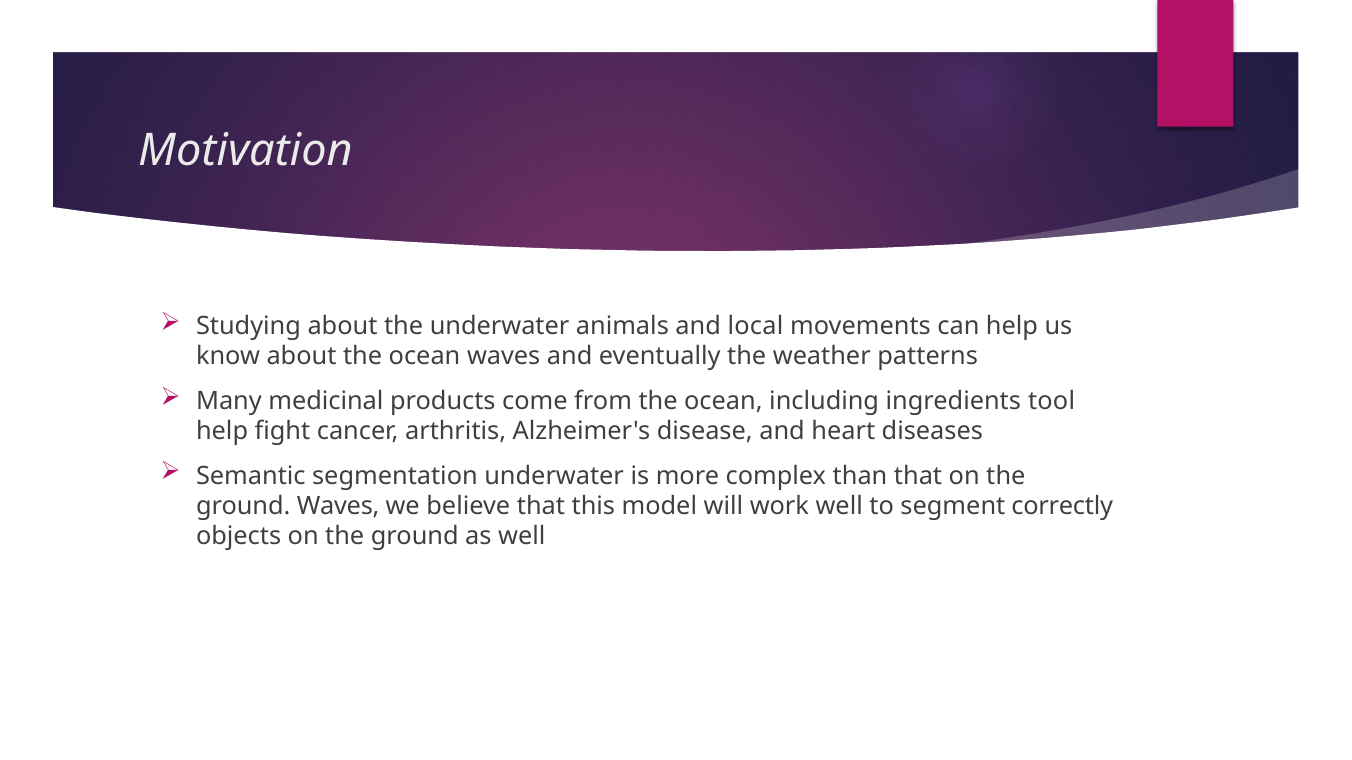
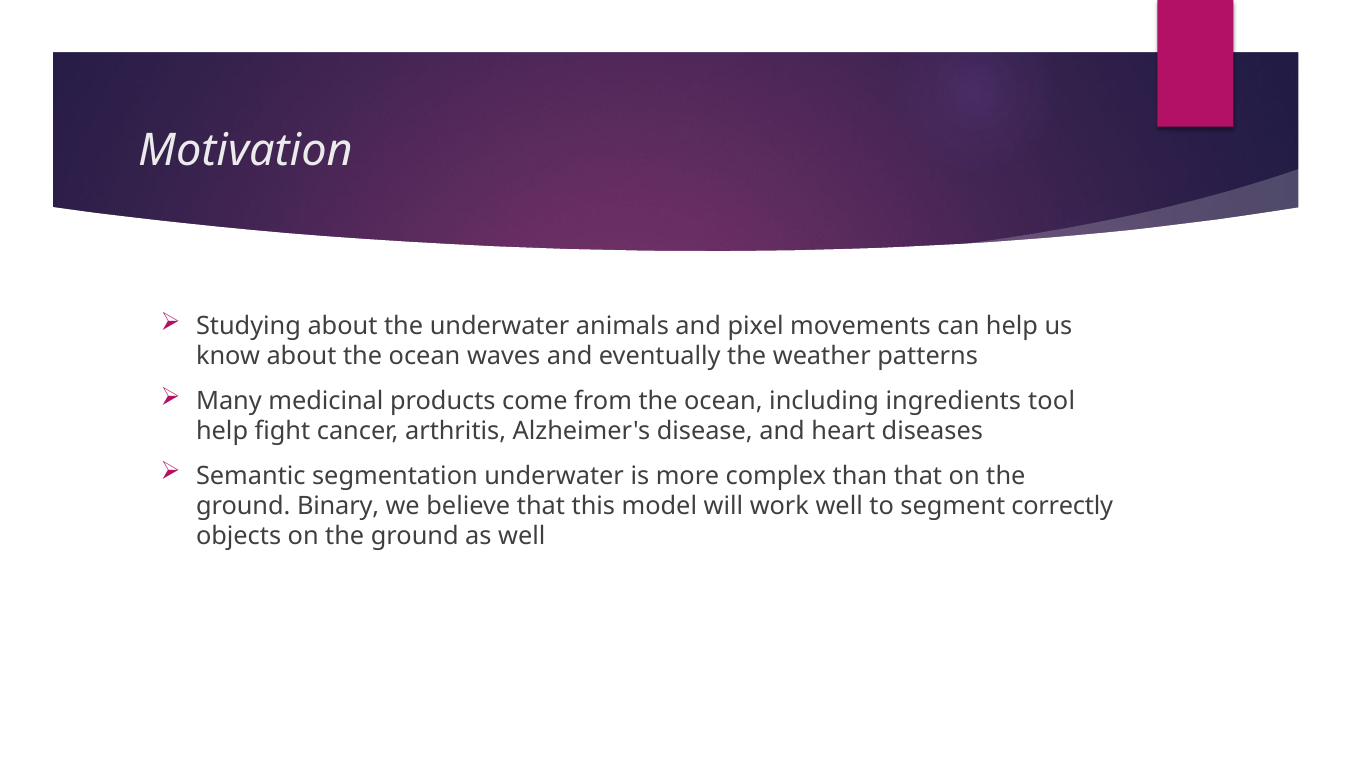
local: local -> pixel (756, 326)
ground Waves: Waves -> Binary (338, 506)
